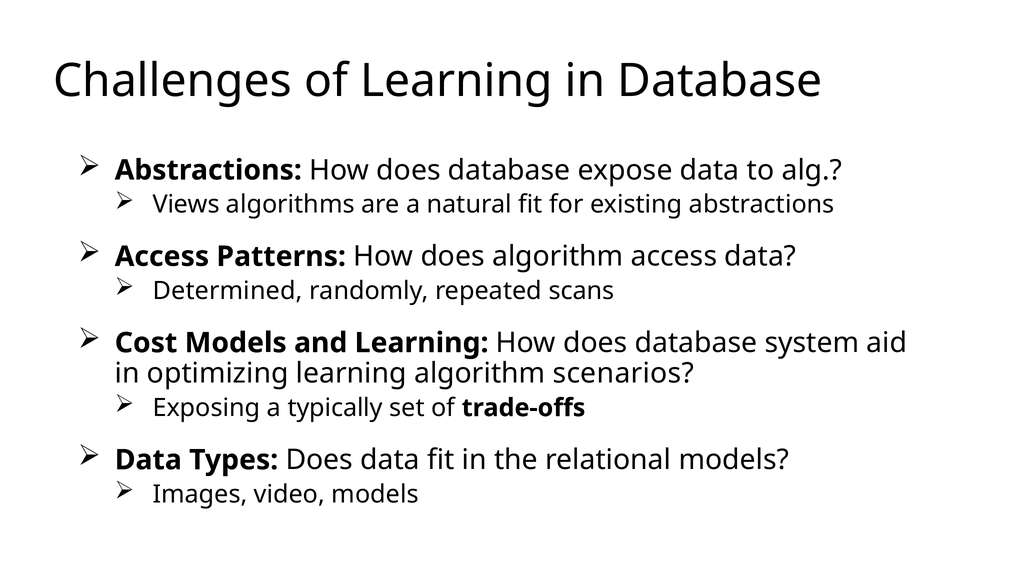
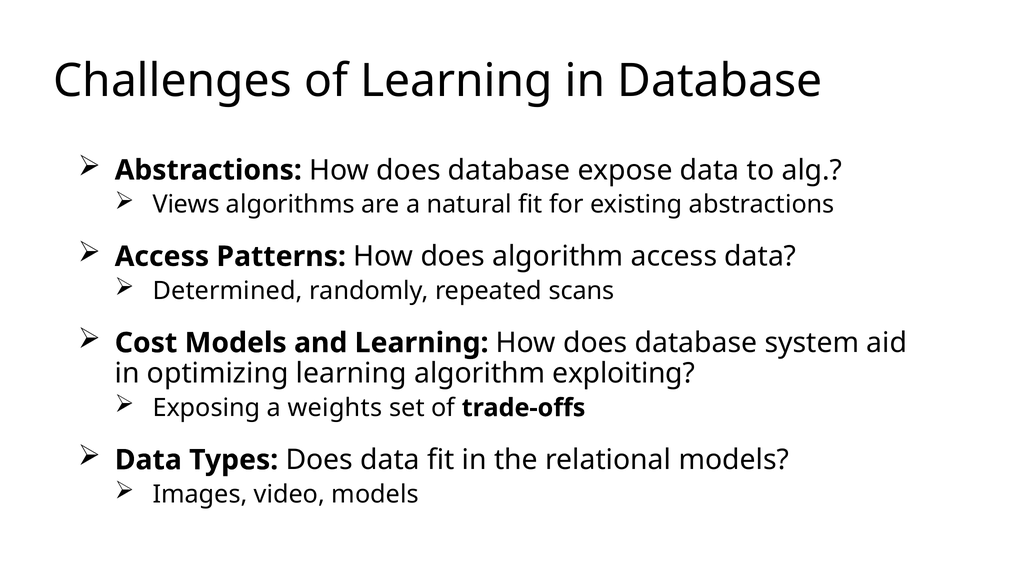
scenarios: scenarios -> exploiting (624, 373)
typically: typically -> weights (335, 408)
